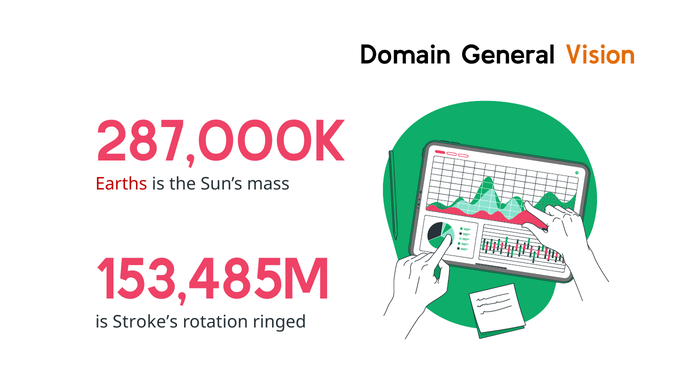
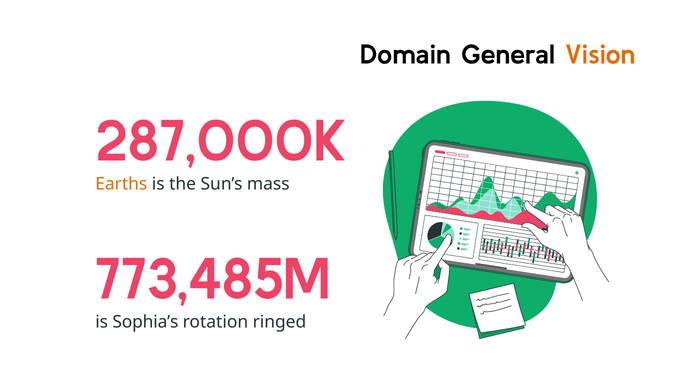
Earths colour: red -> orange (121, 184)
153,485M: 153,485M -> 773,485M (213, 280)
Stroke’s: Stroke’s -> Sophia’s (145, 322)
